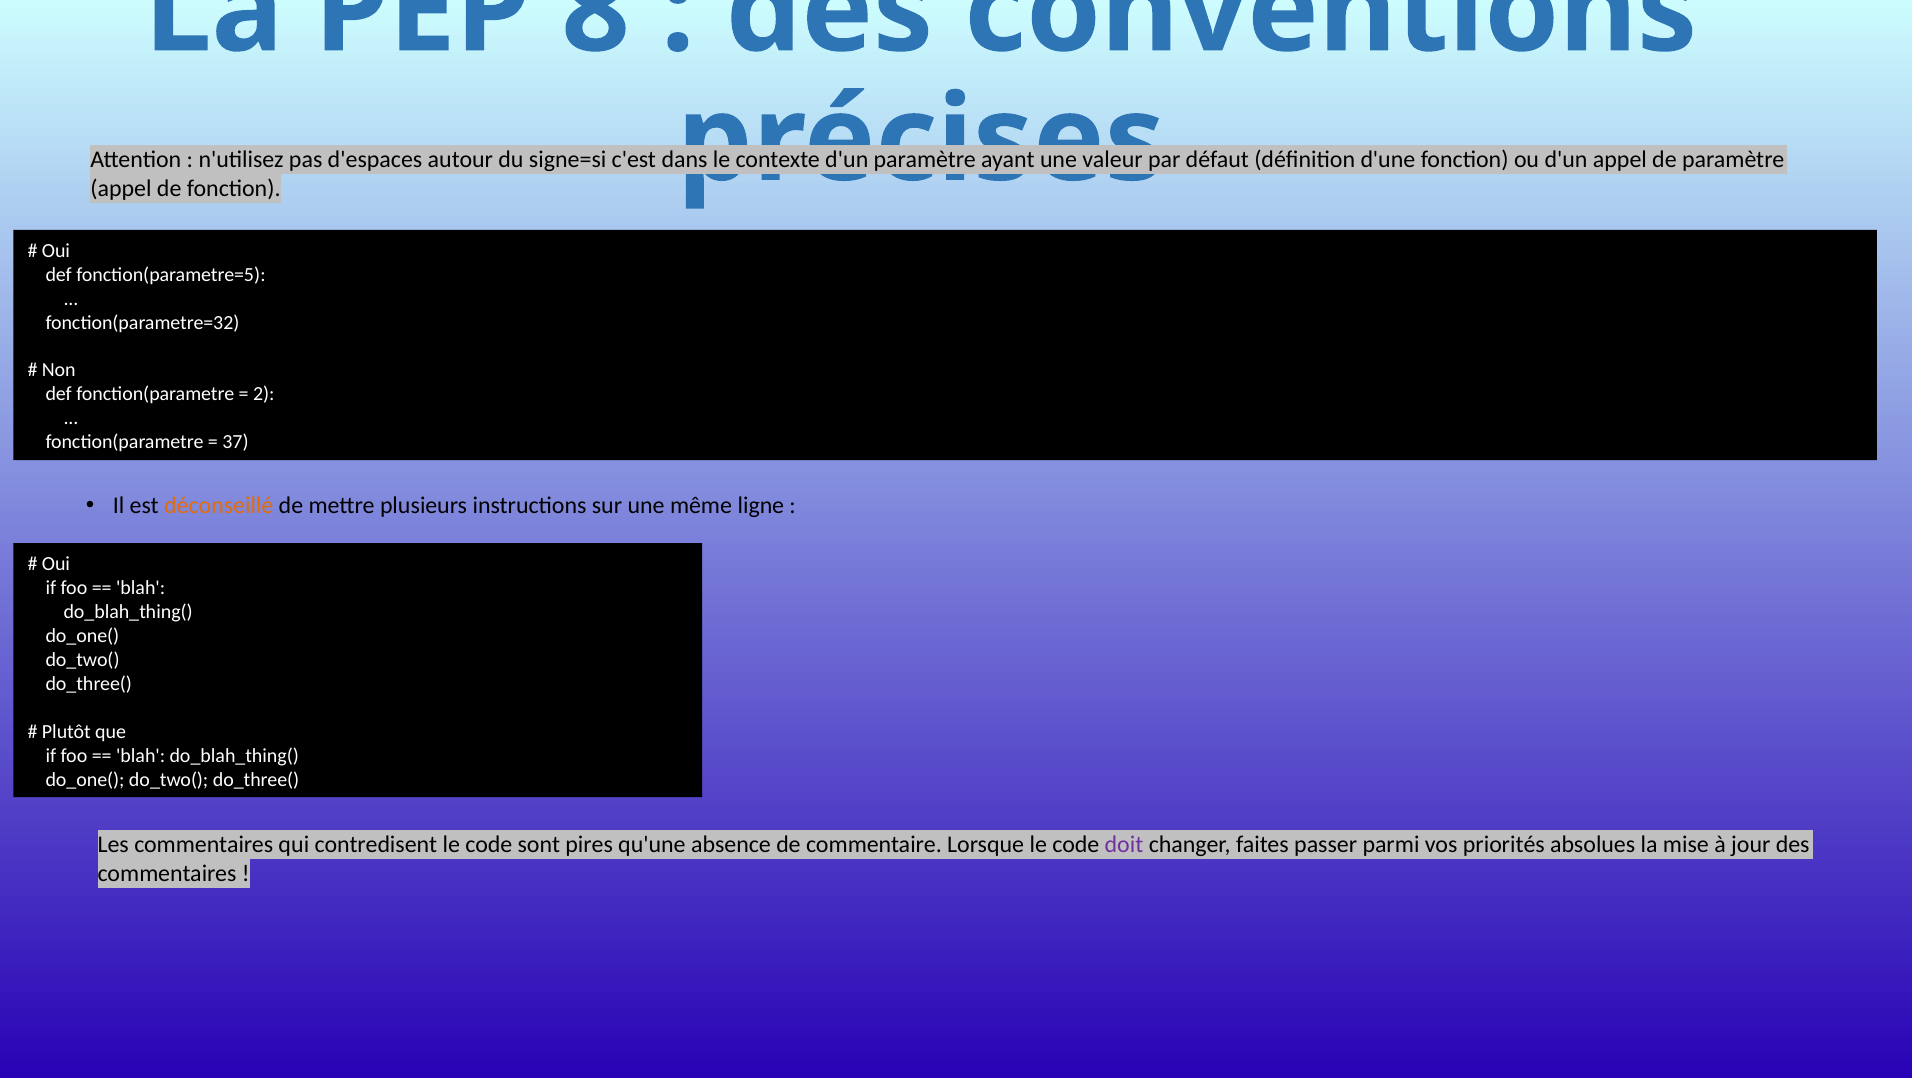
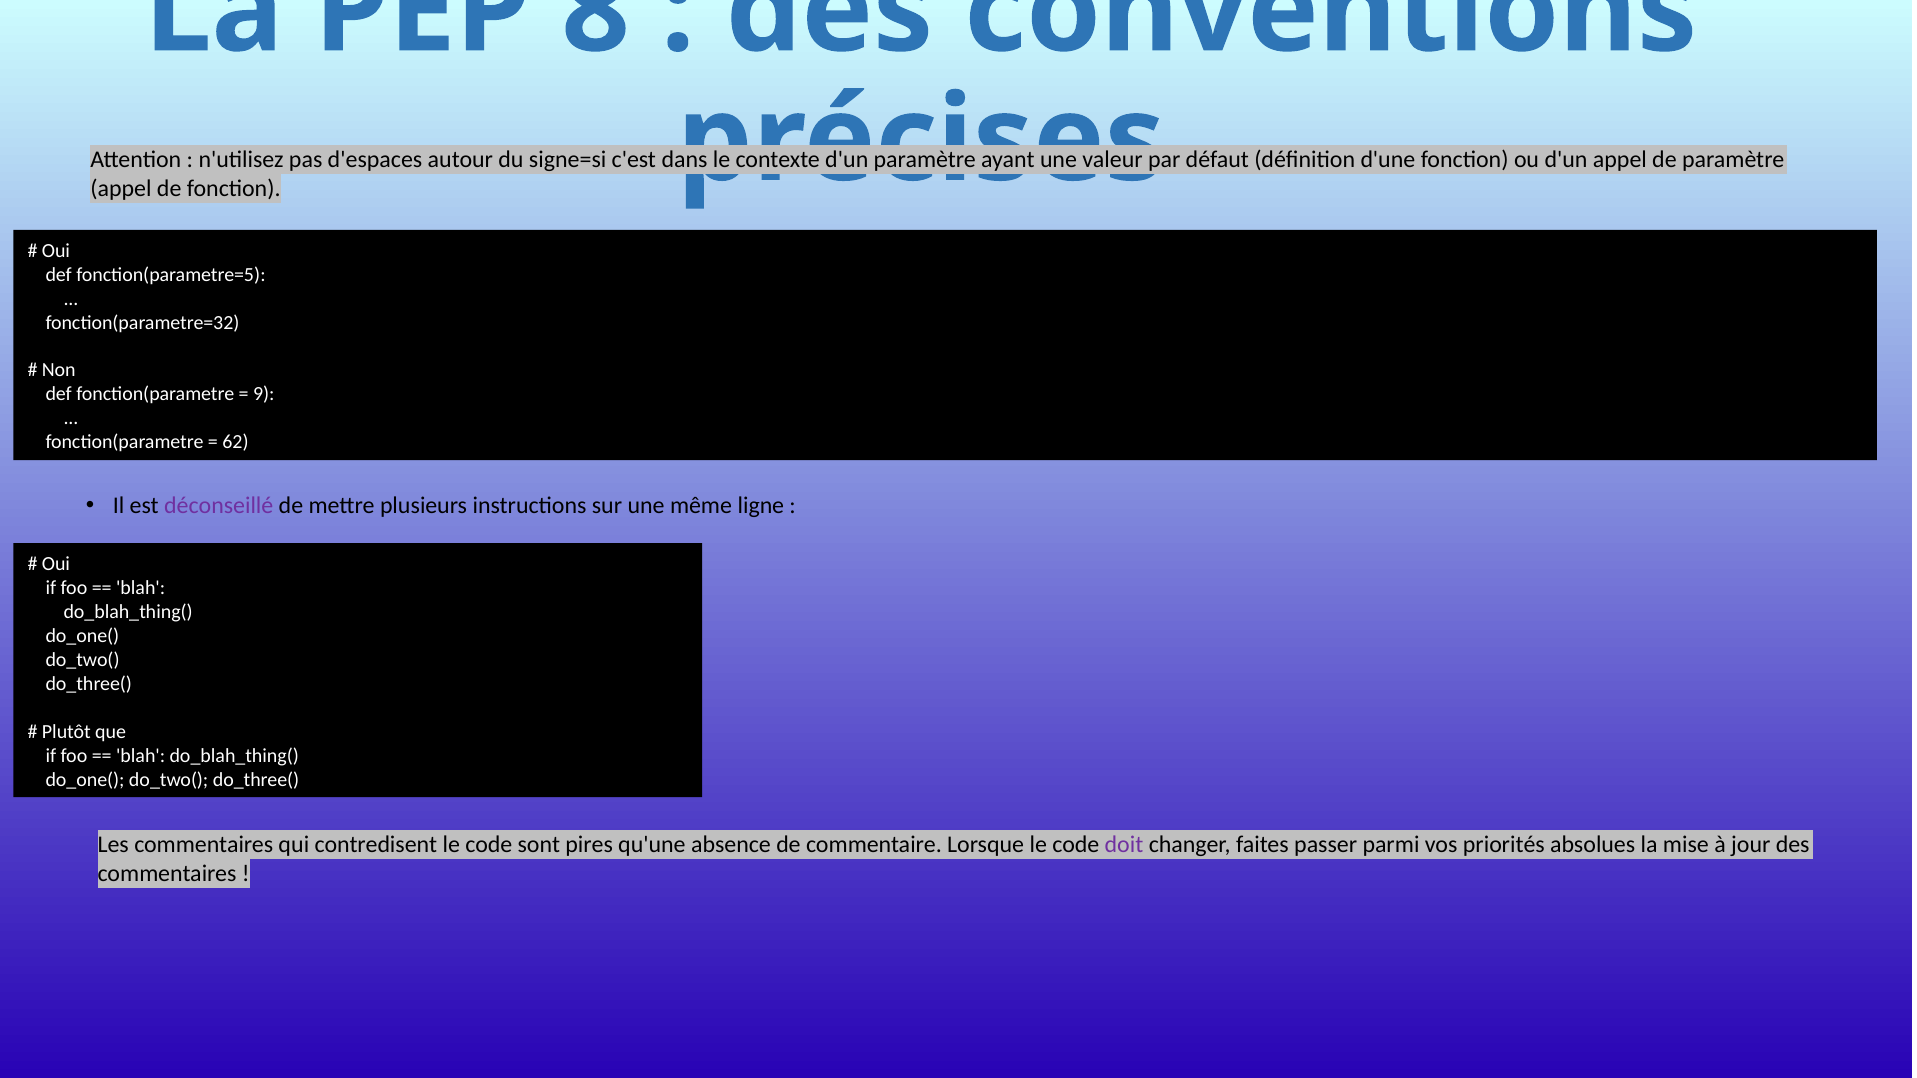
2: 2 -> 9 (264, 395)
37: 37 -> 62 (235, 443)
déconseillé colour: orange -> purple (219, 506)
